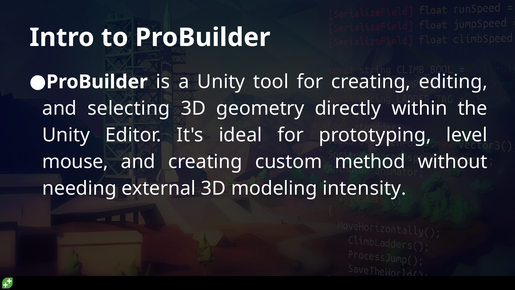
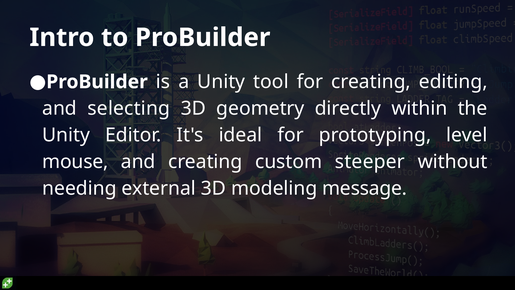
method: method -> steeper (370, 162)
intensity: intensity -> message (365, 188)
